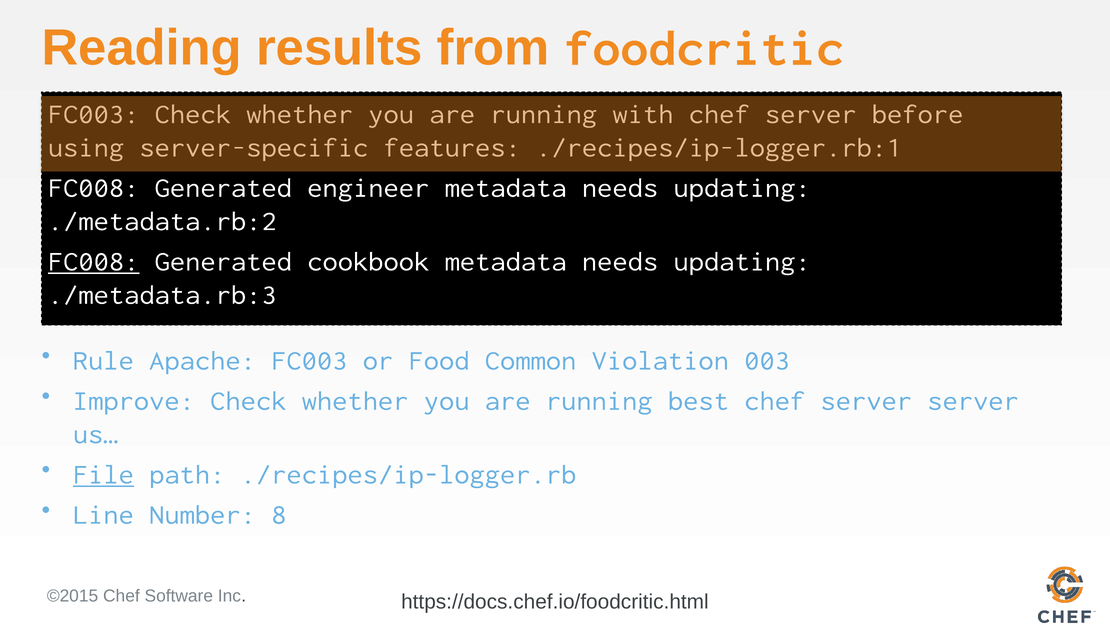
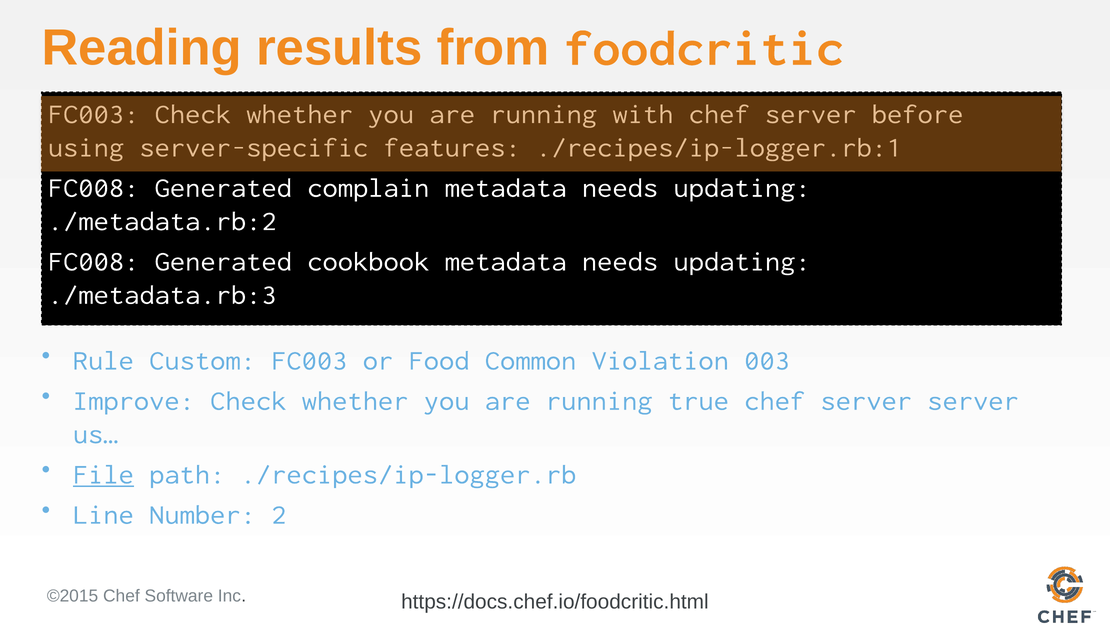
engineer: engineer -> complain (368, 187)
FC008 underline: present -> none (94, 261)
Apache: Apache -> Custom (203, 360)
best: best -> true (698, 400)
8: 8 -> 2 (279, 514)
